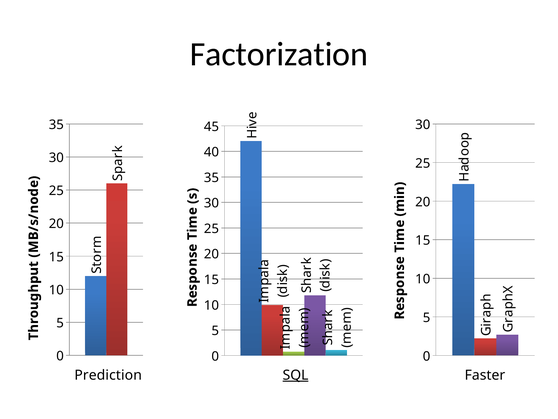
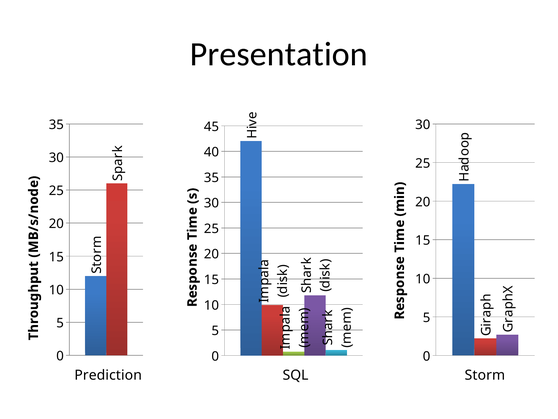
Factorization: Factorization -> Presentation (279, 54)
SQL underline: present -> none (296, 375)
Faster: Faster -> Storm (485, 375)
